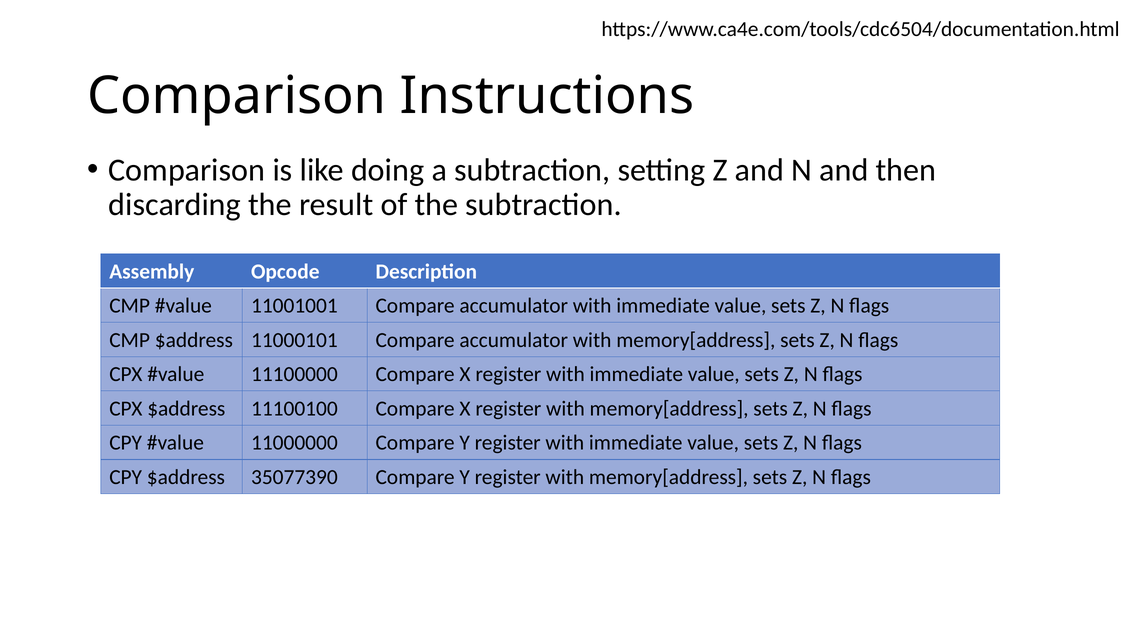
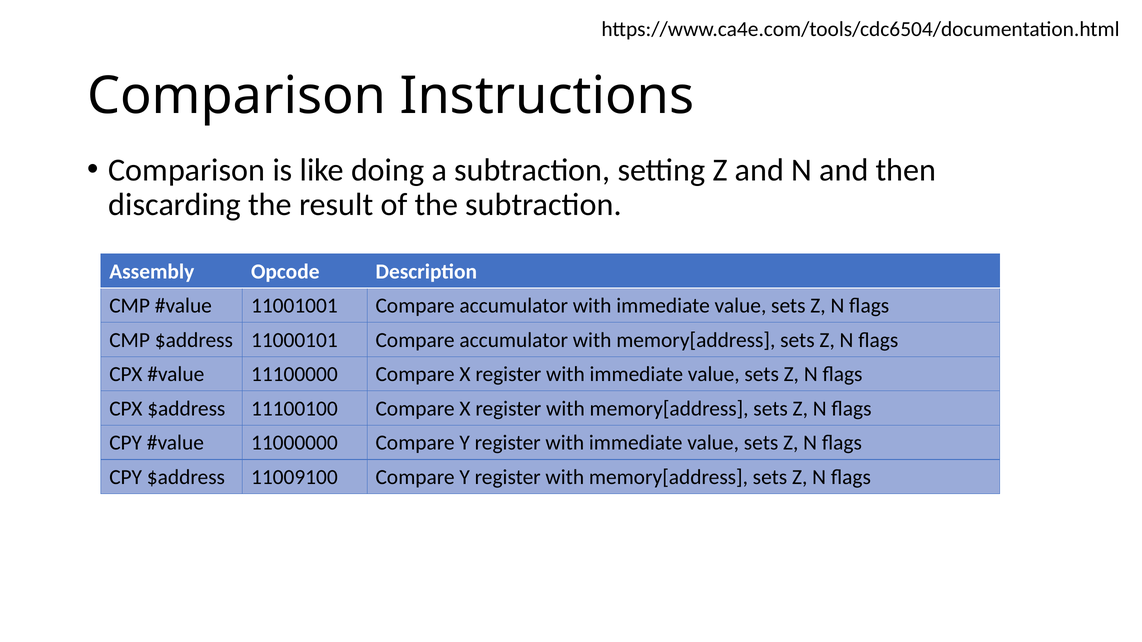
35077390: 35077390 -> 11009100 (294, 477)
